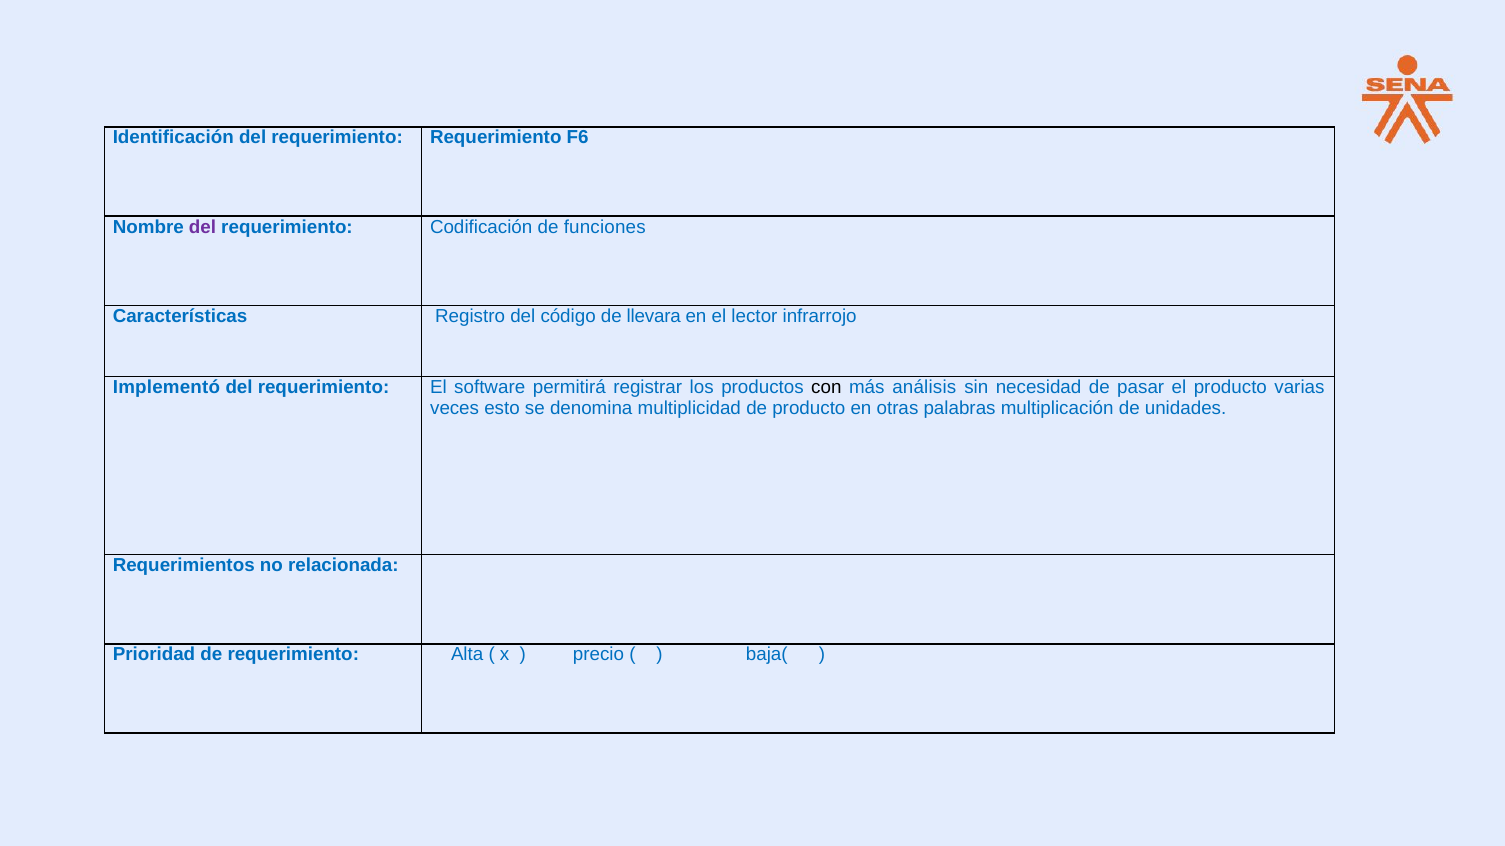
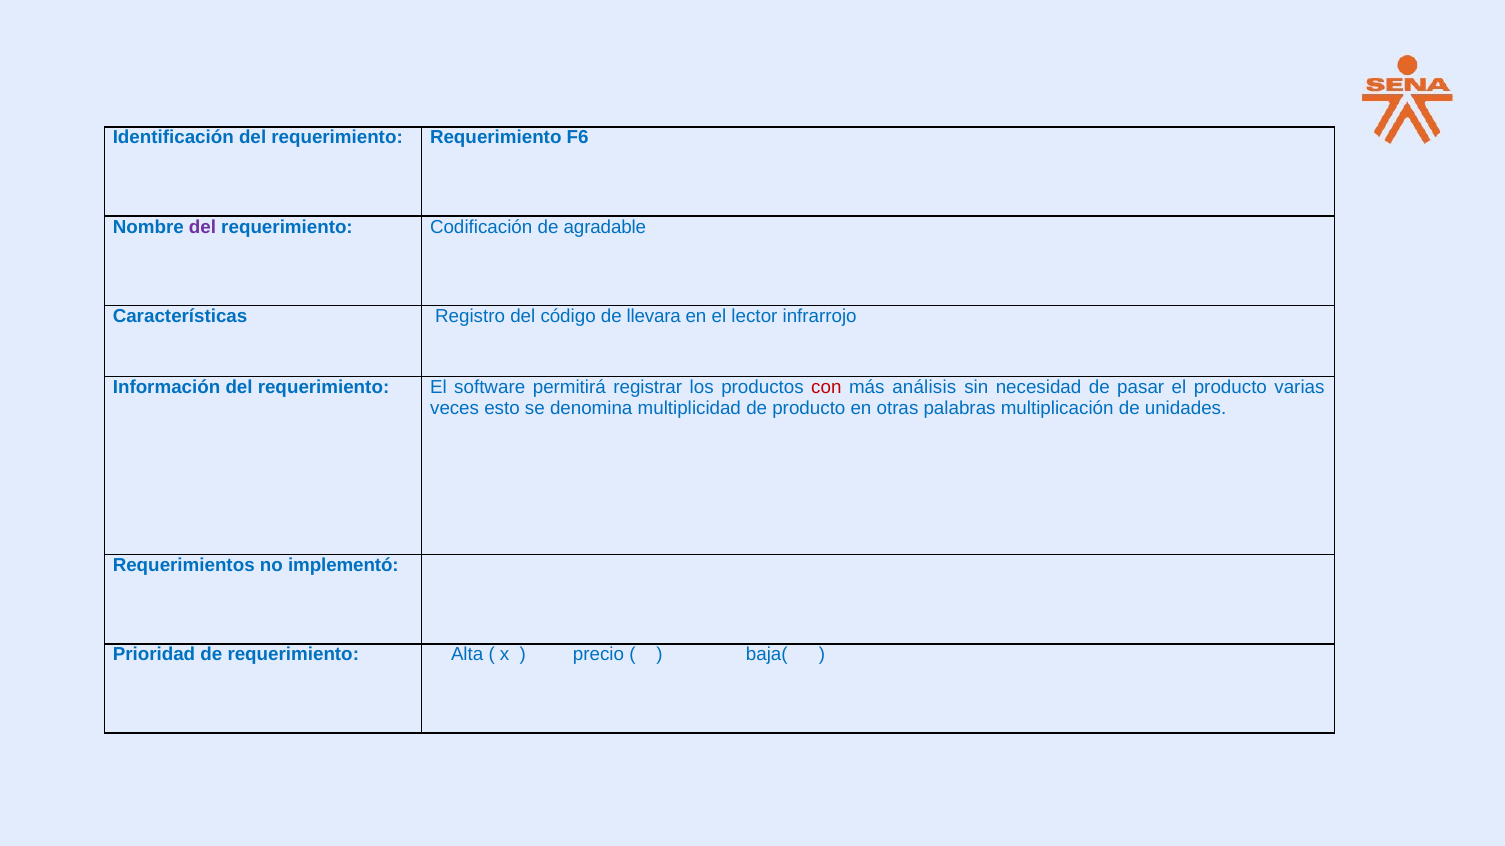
funciones: funciones -> agradable (605, 227)
Implementó: Implementó -> Información (167, 387)
con colour: black -> red (826, 387)
relacionada: relacionada -> implementó (343, 566)
